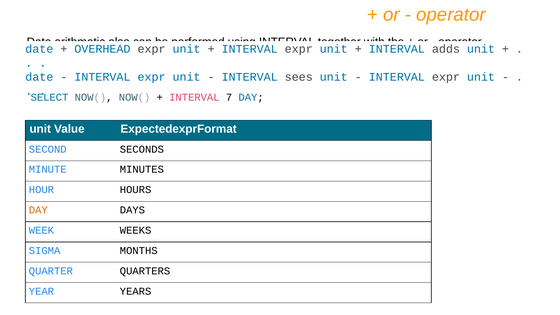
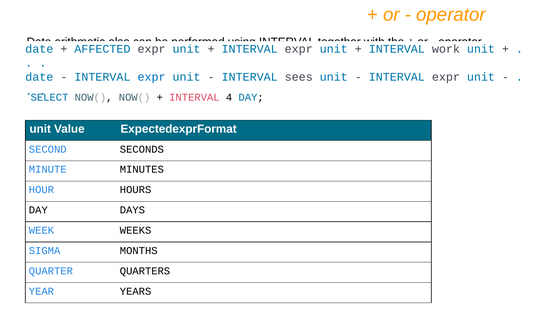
OVERHEAD: OVERHEAD -> AFFECTED (102, 49)
adds: adds -> work (446, 49)
7: 7 -> 4 (229, 97)
DAY colour: orange -> black (38, 210)
